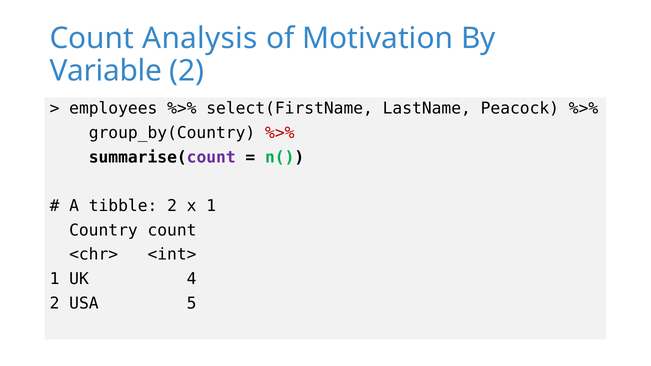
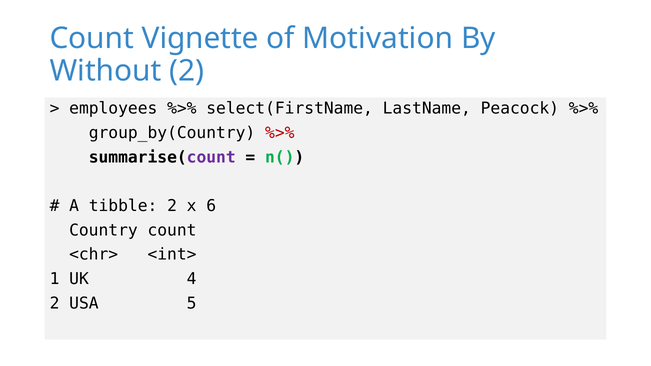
Analysis: Analysis -> Vignette (200, 39)
Variable: Variable -> Without (106, 71)
x 1: 1 -> 6 (211, 206)
